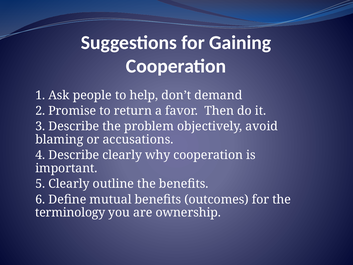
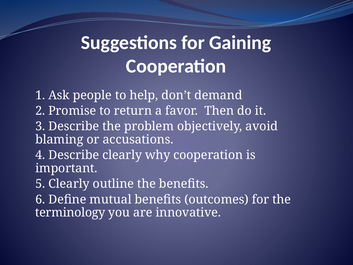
ownership: ownership -> innovative (188, 212)
